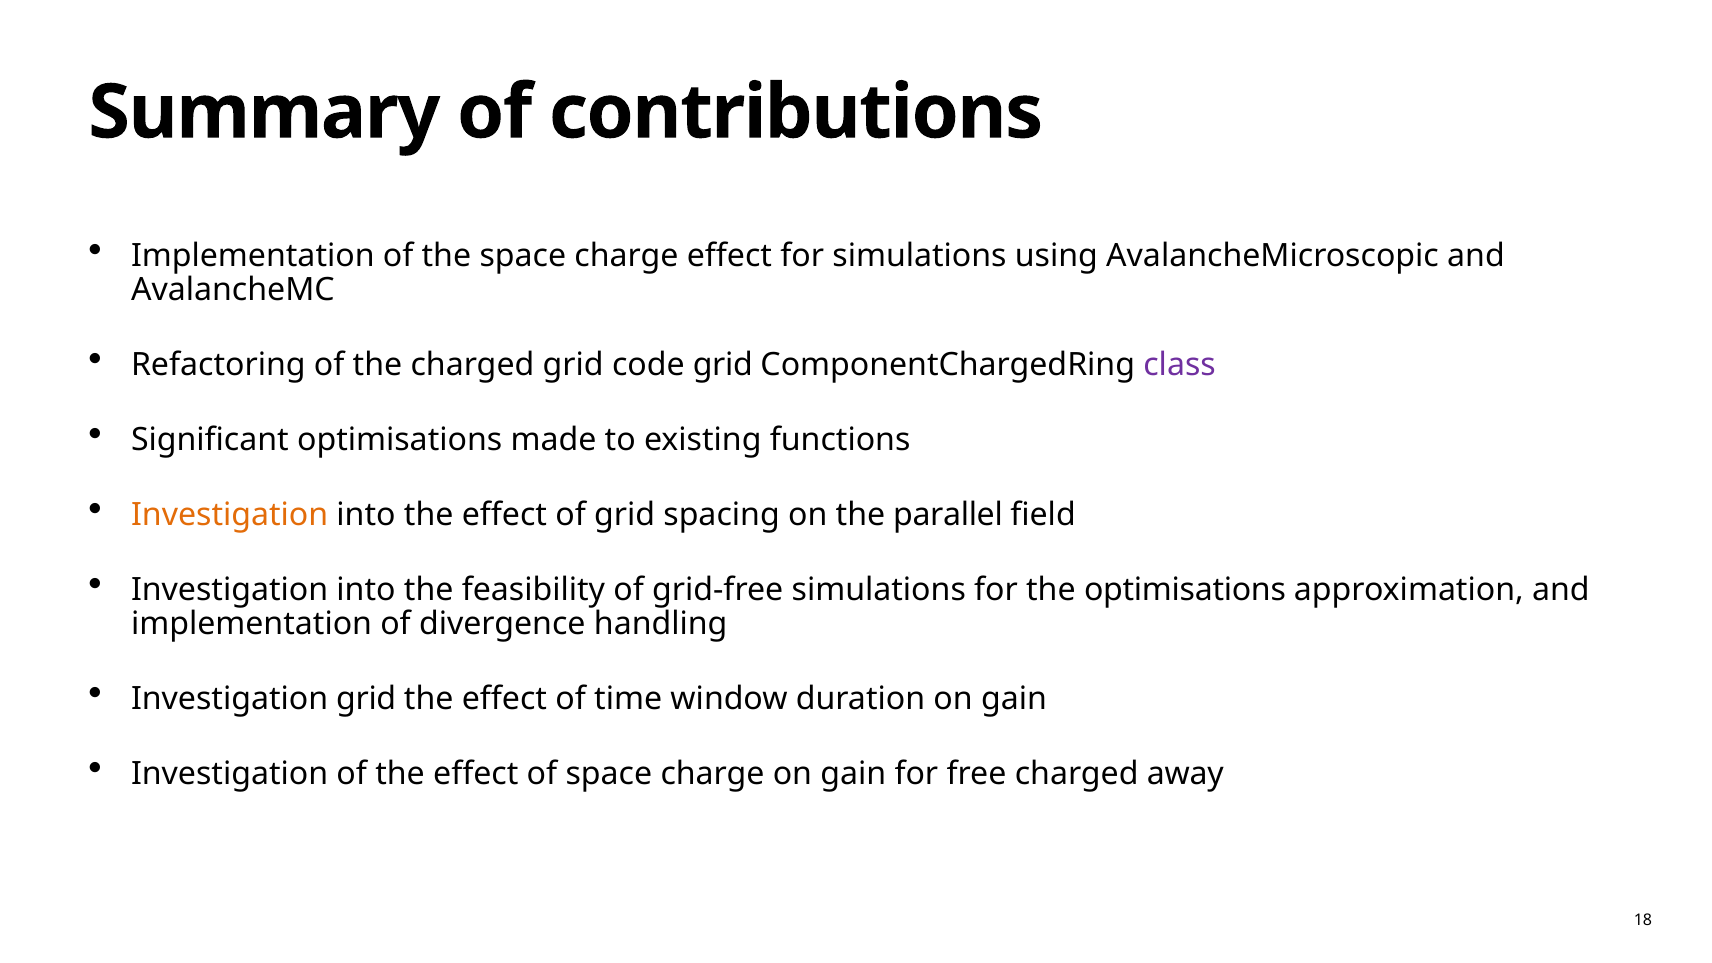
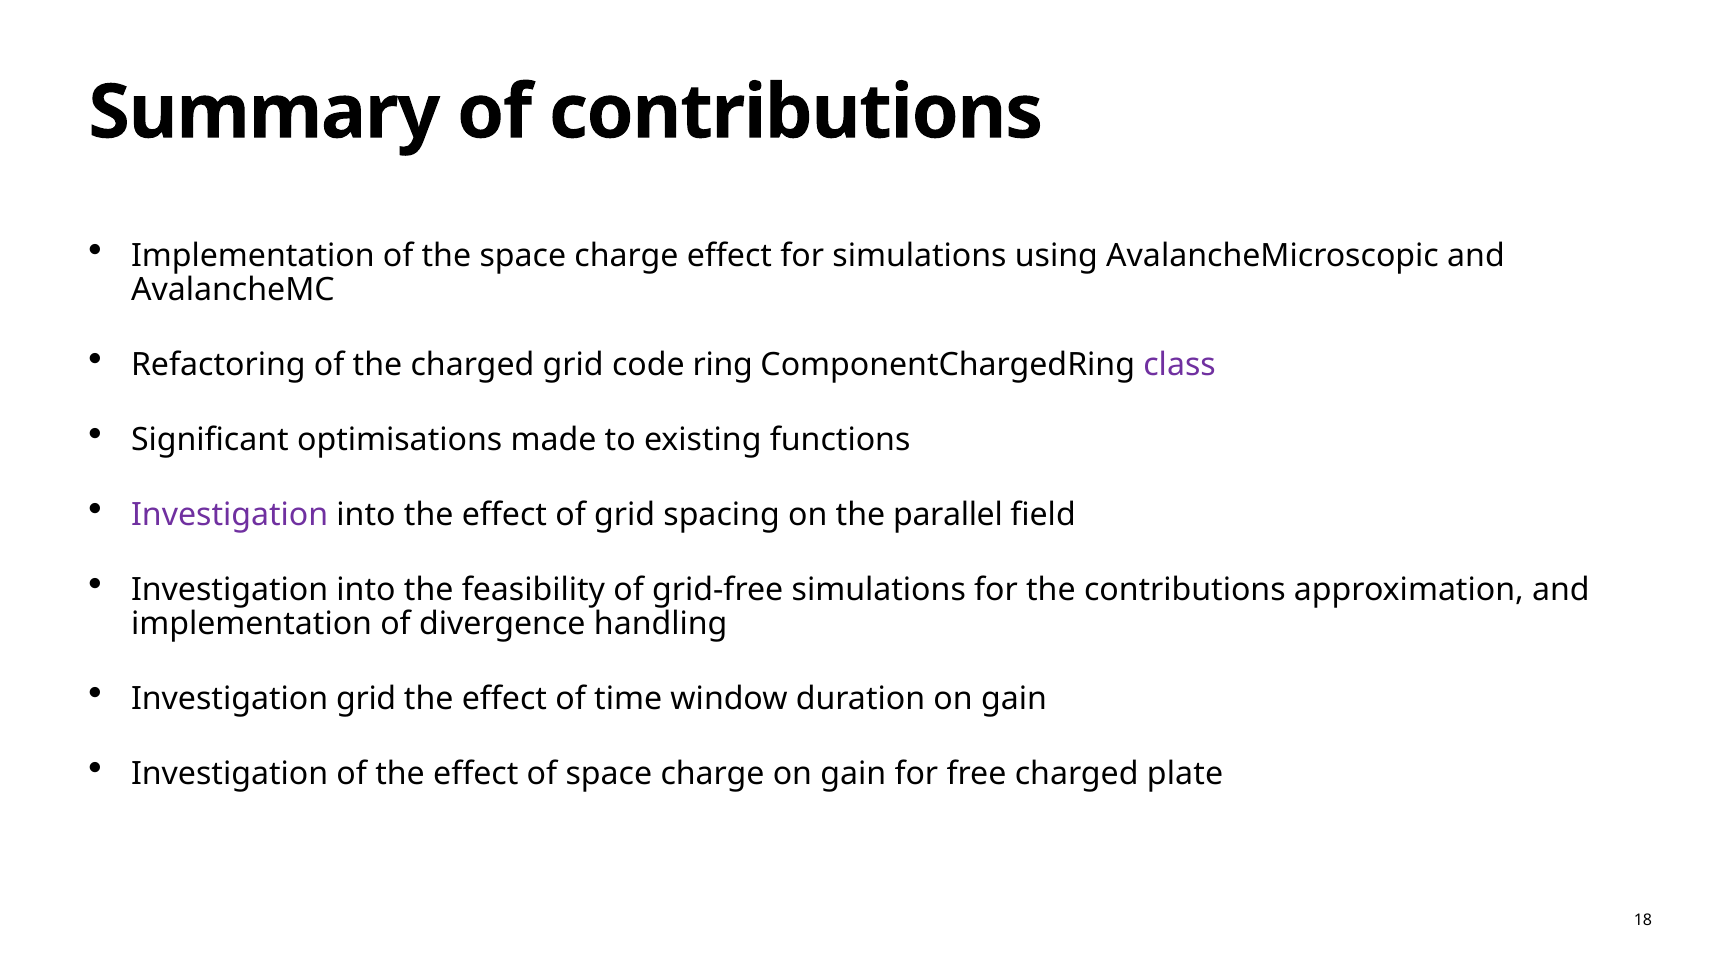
code grid: grid -> ring (723, 365)
Investigation colour: orange -> purple (230, 515)
the optimisations: optimisations -> contributions (1185, 590)
away: away -> plate (1185, 774)
